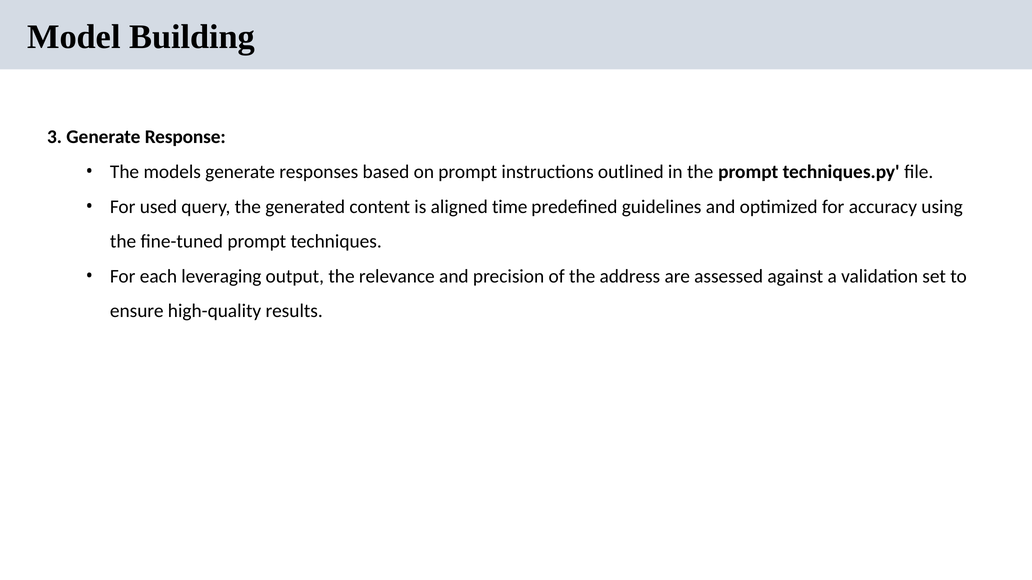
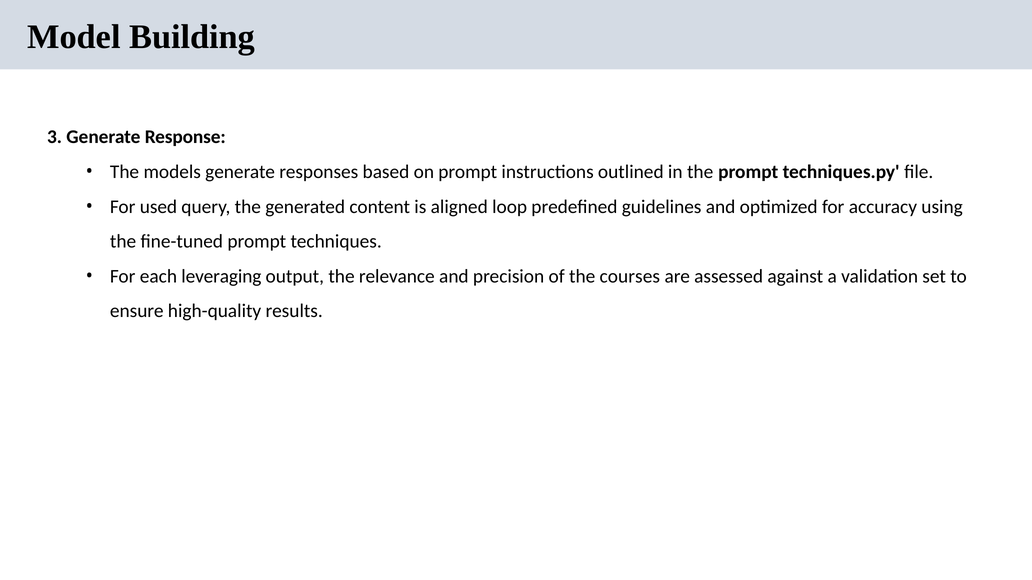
time: time -> loop (510, 207)
address: address -> courses (630, 277)
